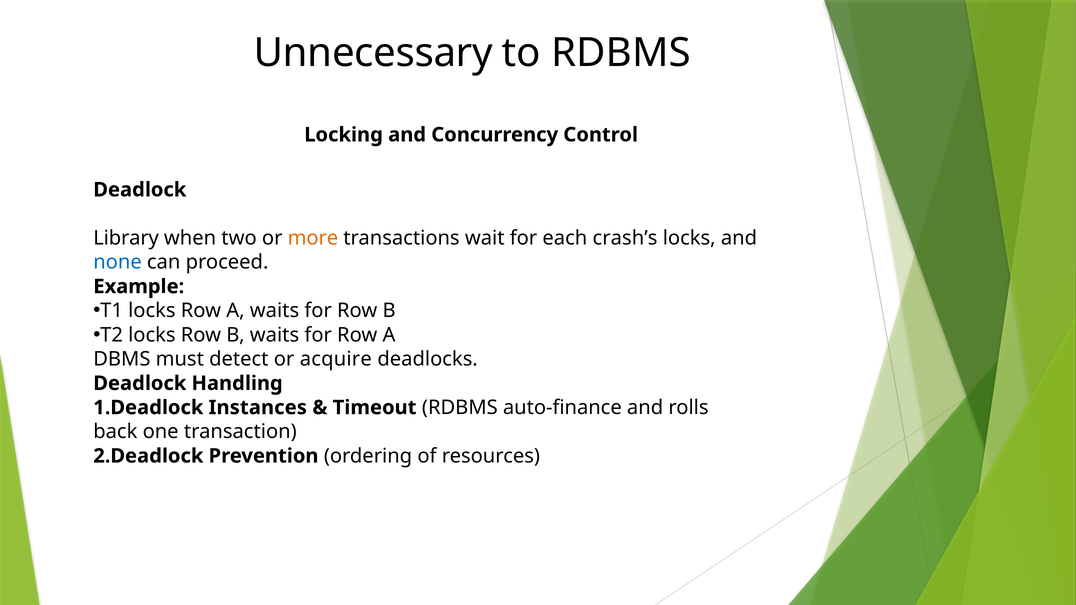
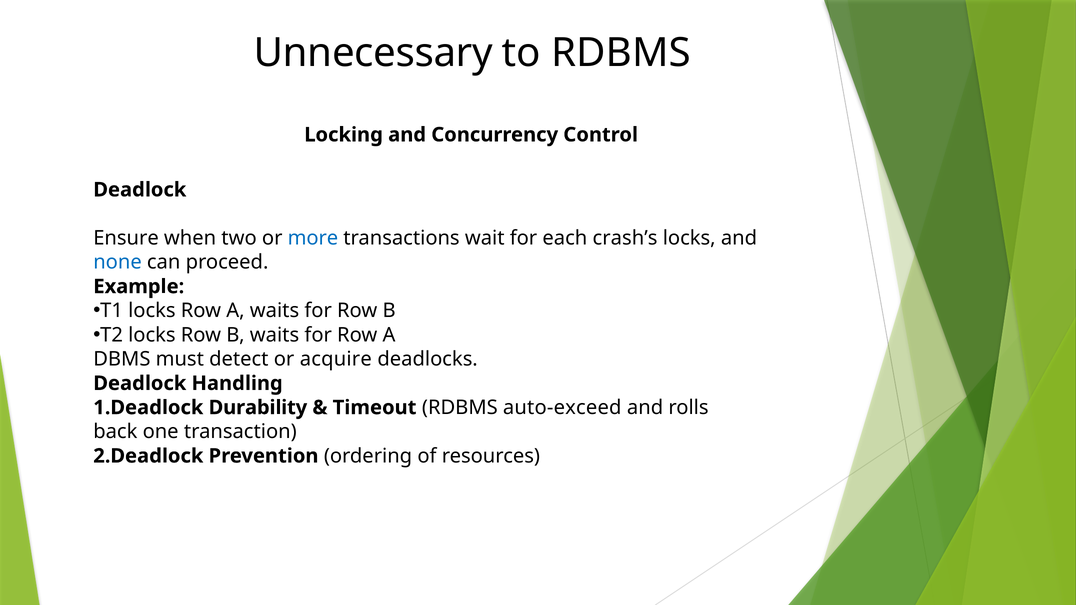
Library: Library -> Ensure (126, 238)
more colour: orange -> blue (313, 238)
Instances: Instances -> Durability (258, 408)
auto-finance: auto-finance -> auto-exceed (562, 408)
